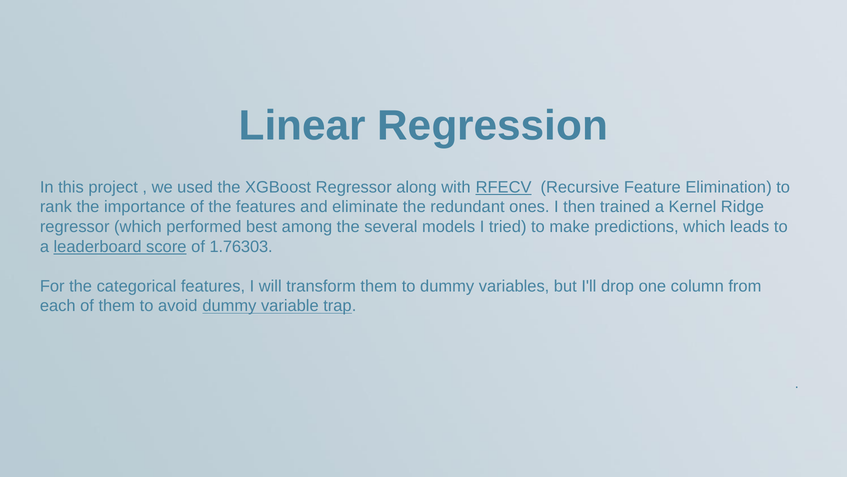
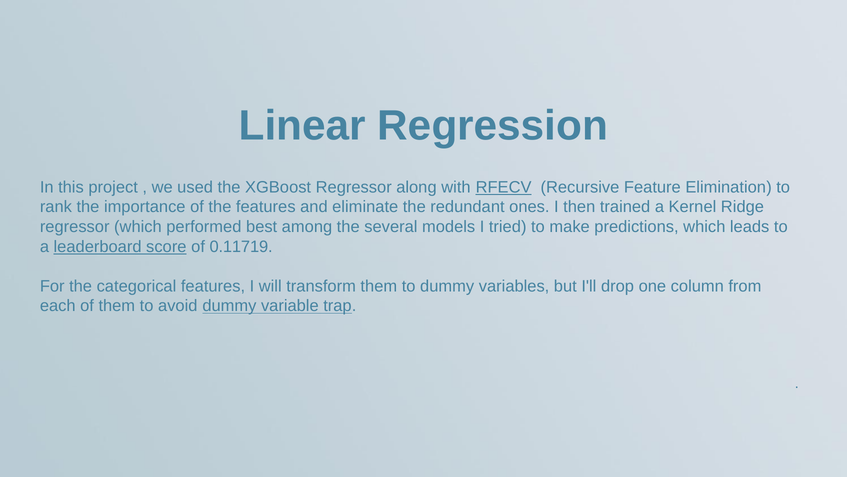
1.76303: 1.76303 -> 0.11719 (241, 246)
